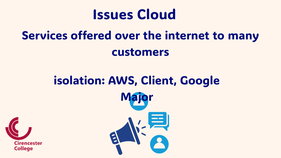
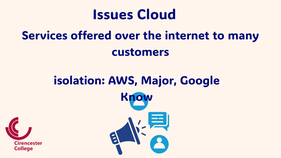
Client: Client -> Major (159, 81)
Major: Major -> Know (137, 97)
